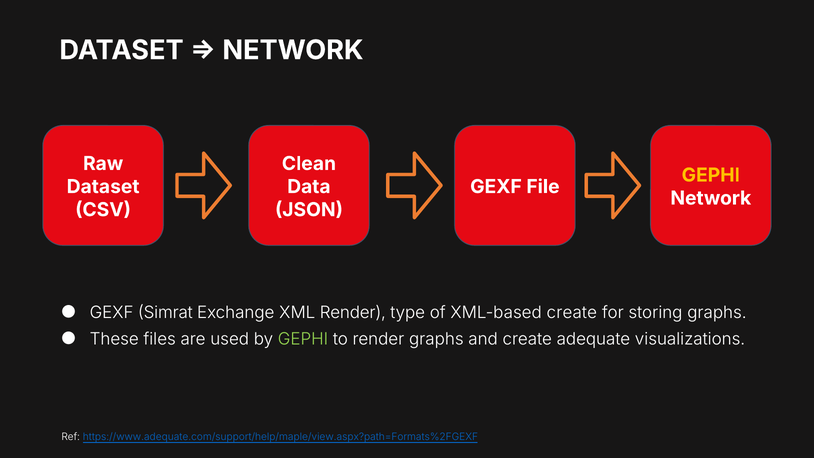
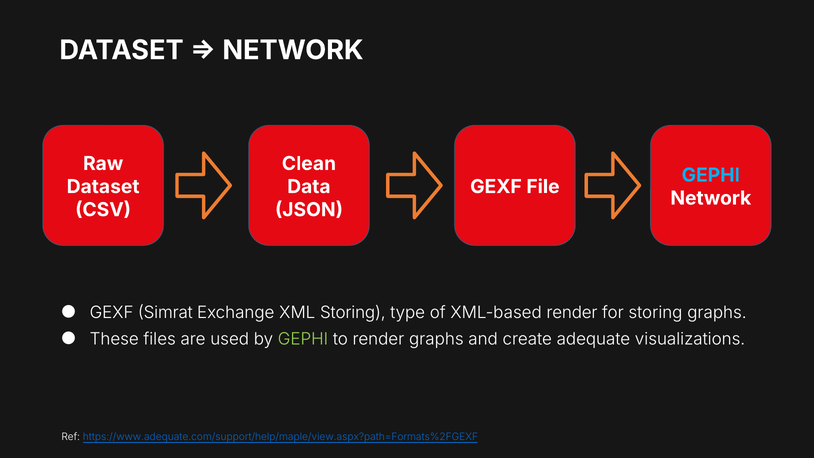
GEPHI colour: yellow -> light blue (711, 175)
XML Render: Render -> Storing (353, 313)
XML-based create: create -> render (572, 313)
